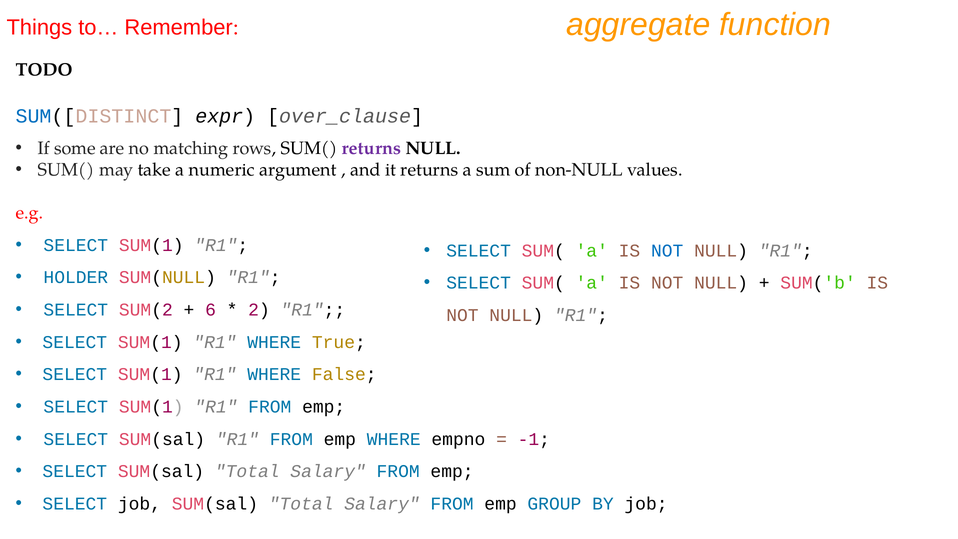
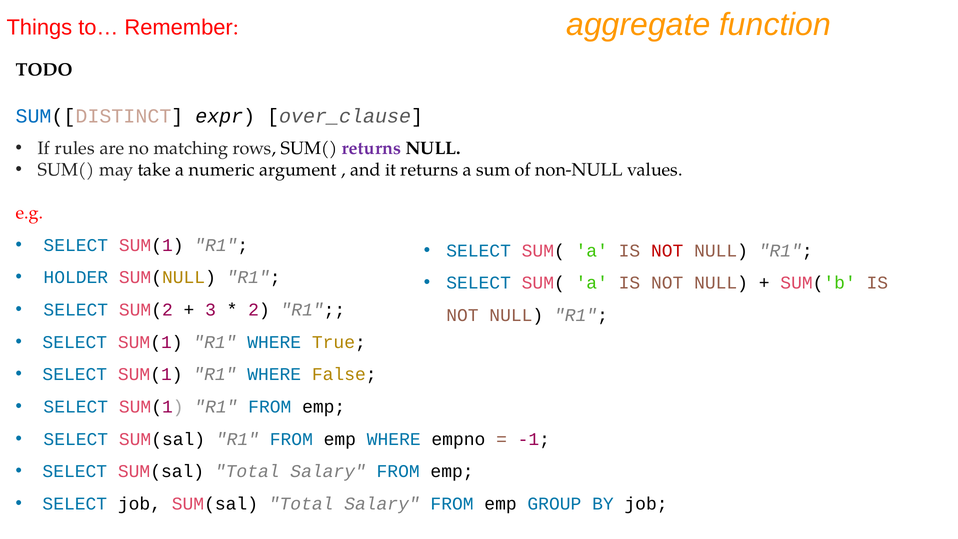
some: some -> rules (75, 148)
NOT colour: blue -> red (667, 251)
6: 6 -> 3 (211, 310)
